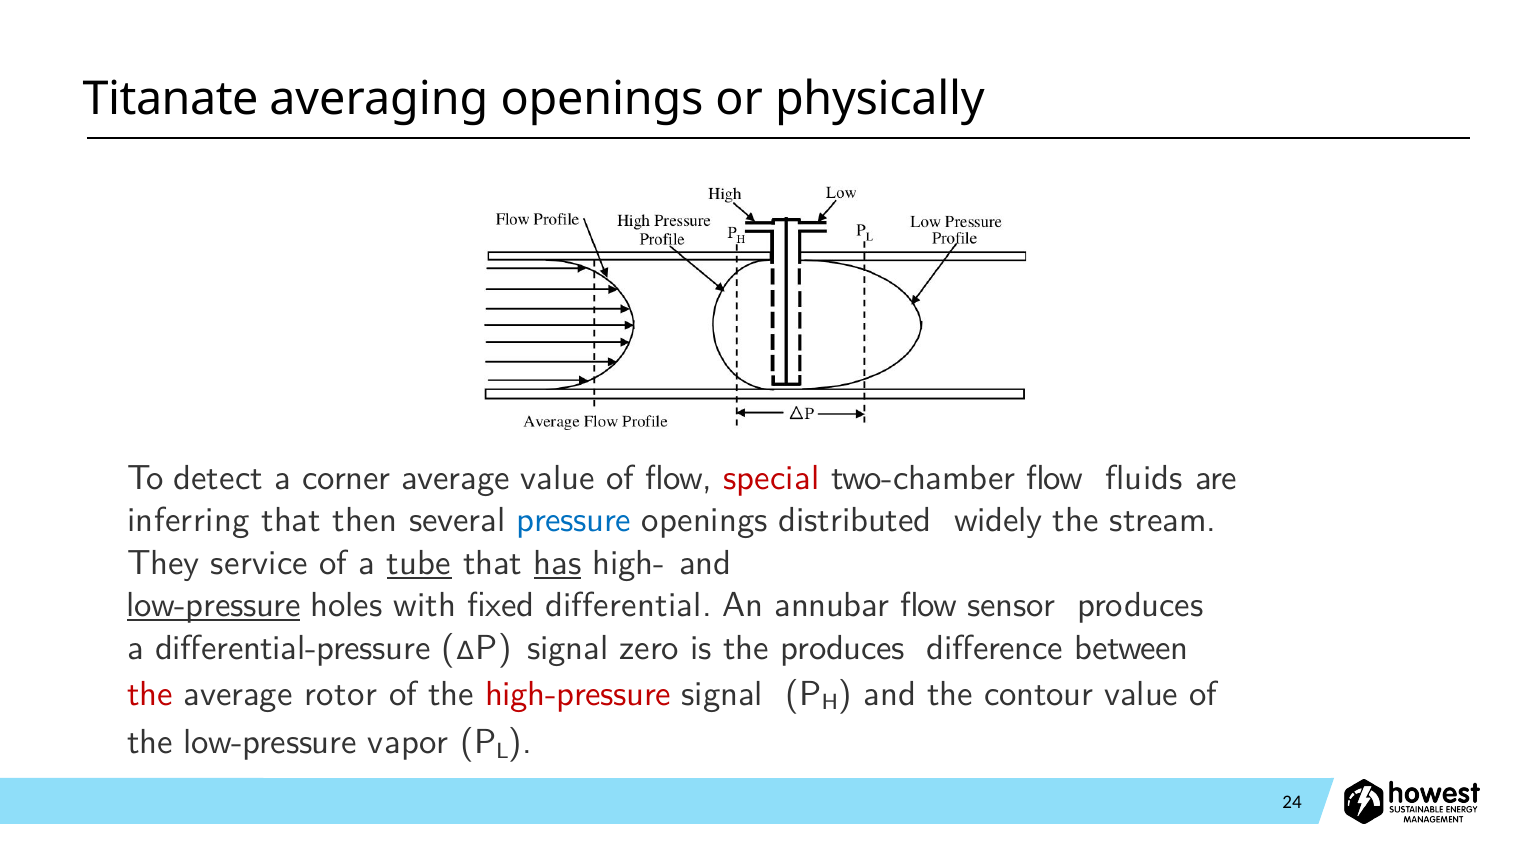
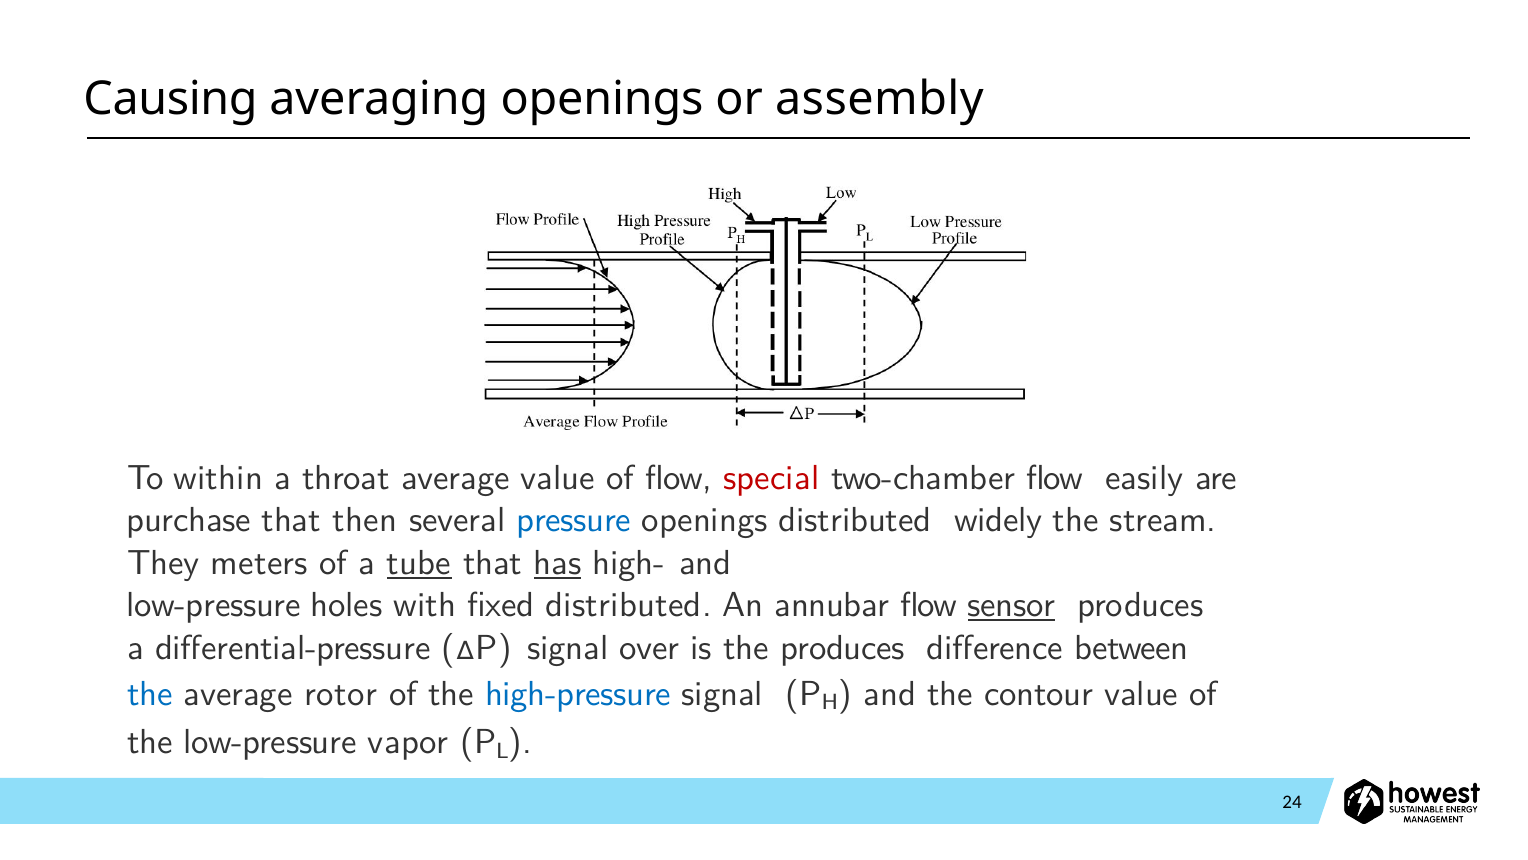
Titanate: Titanate -> Causing (171, 99)
physically: physically -> assembly (879, 99)
detect: detect -> within (218, 478)
corner: corner -> throat (346, 478)
fluids: fluids -> easily (1144, 478)
inferring: inferring -> purchase (189, 520)
service: service -> meters (260, 563)
low-pressure underline: present -> none (214, 605)
fixed differential: differential -> distributed (628, 605)
sensor underline: none -> present (1012, 605)
zero: zero -> over (650, 647)
the colour: red -> blue (150, 693)
high-pressure colour: red -> blue (578, 693)
